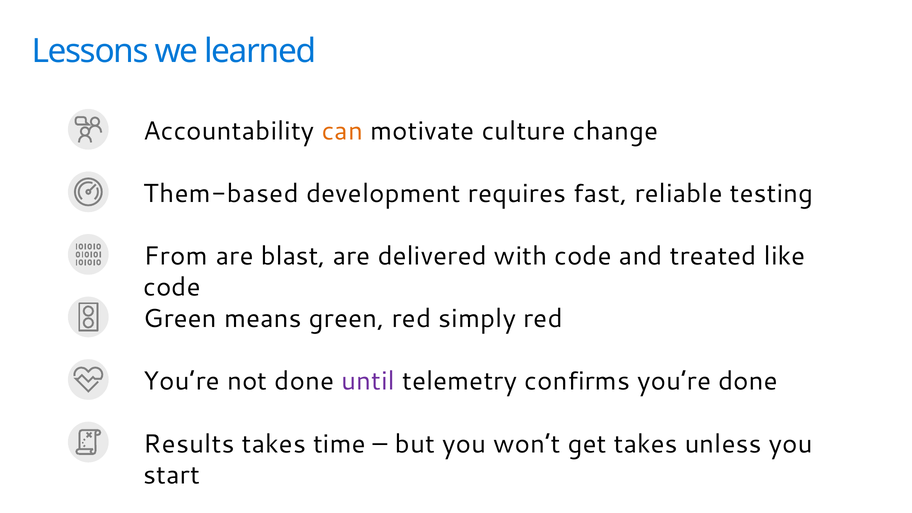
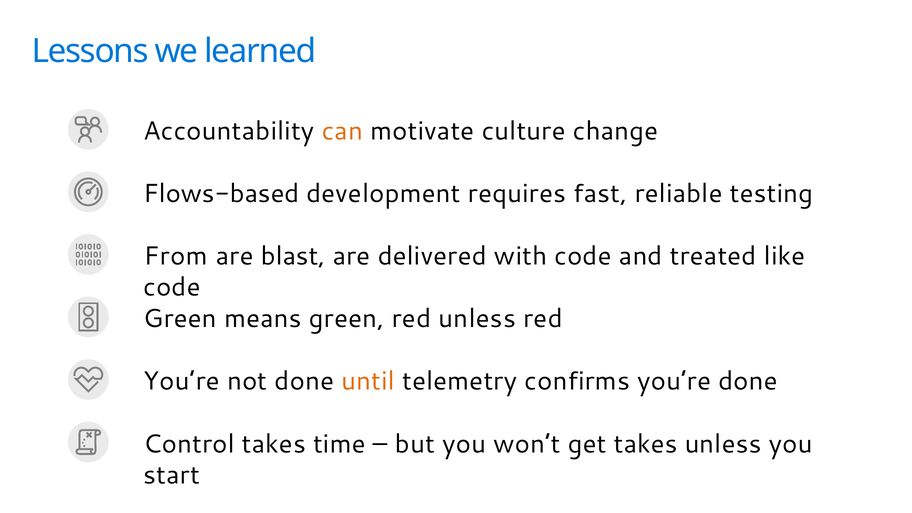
Them-based: Them-based -> Flows-based (221, 194)
red simply: simply -> unless (477, 319)
until colour: purple -> orange (368, 381)
Results: Results -> Control (189, 444)
